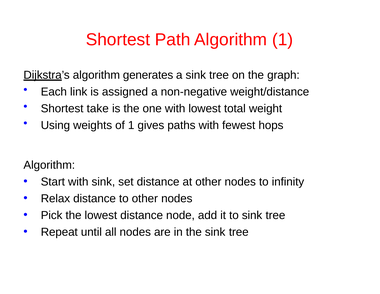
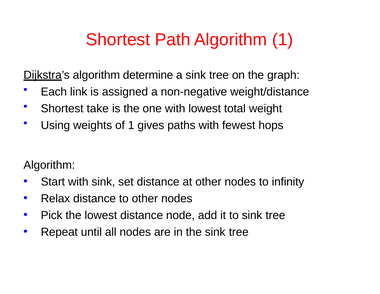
generates: generates -> determine (148, 75)
